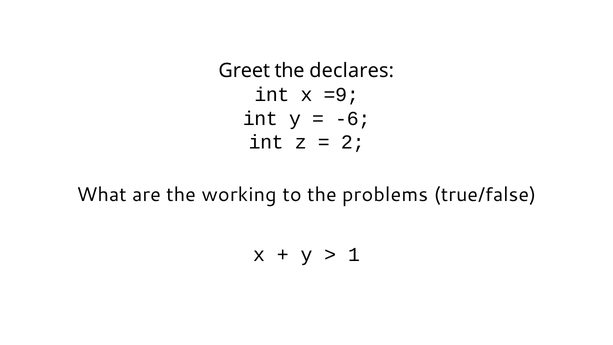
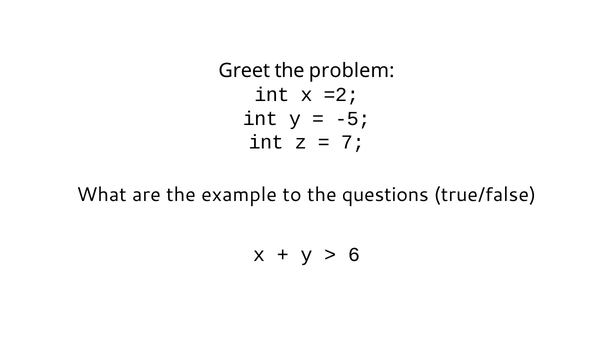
declares: declares -> problem (352, 71)
=9: =9 -> =2 (341, 95)
-6: -6 -> -5 (353, 118)
2: 2 -> 7 (353, 142)
working: working -> example (239, 194)
problems: problems -> questions (385, 194)
1: 1 -> 6 (354, 255)
